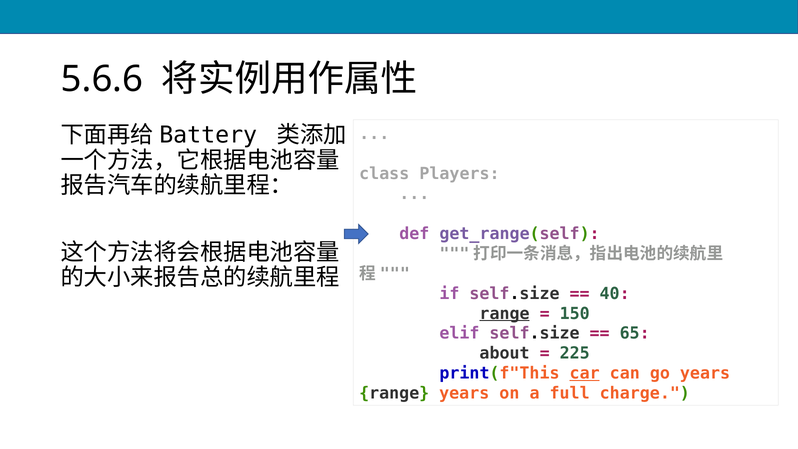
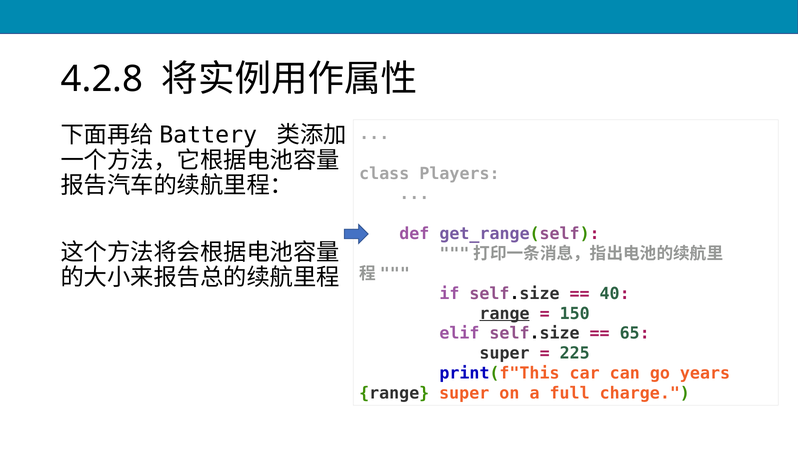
5.6.6: 5.6.6 -> 4.2.8 (102, 79)
about: about -> super (505, 353)
car underline: present -> none (585, 373)
range years: years -> super (464, 393)
